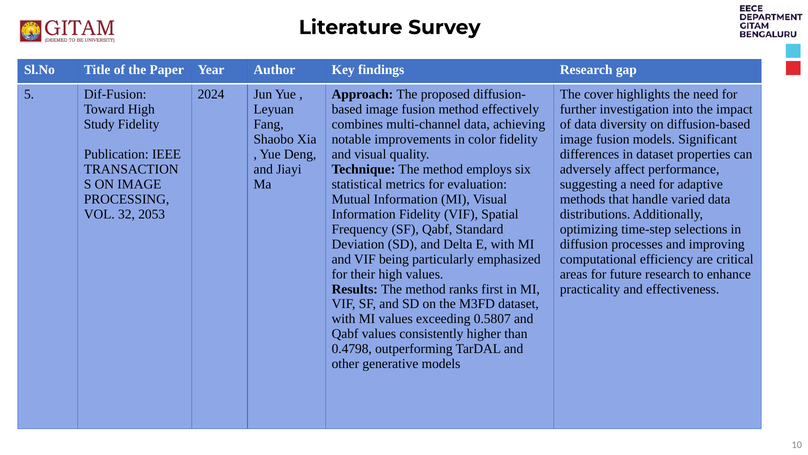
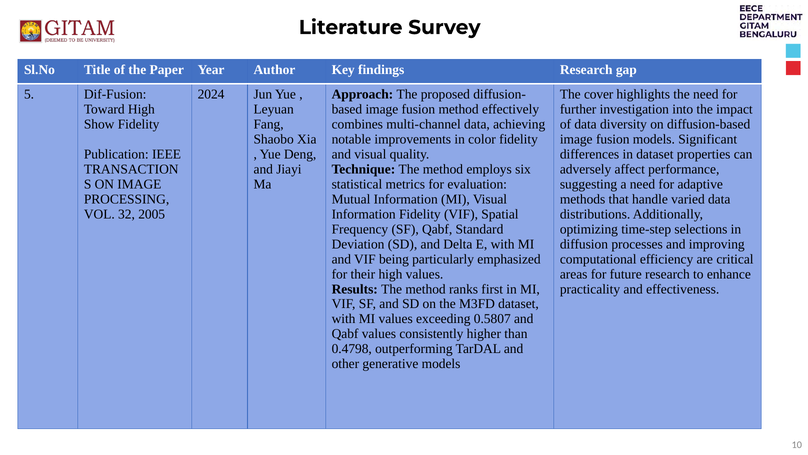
Study: Study -> Show (99, 124)
2053: 2053 -> 2005 (152, 214)
